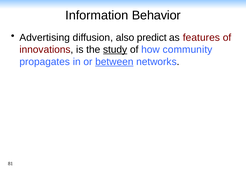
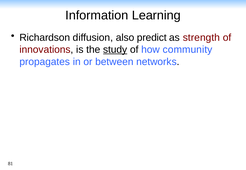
Behavior: Behavior -> Learning (156, 15)
Advertising: Advertising -> Richardson (45, 38)
features: features -> strength (201, 38)
between underline: present -> none (114, 62)
